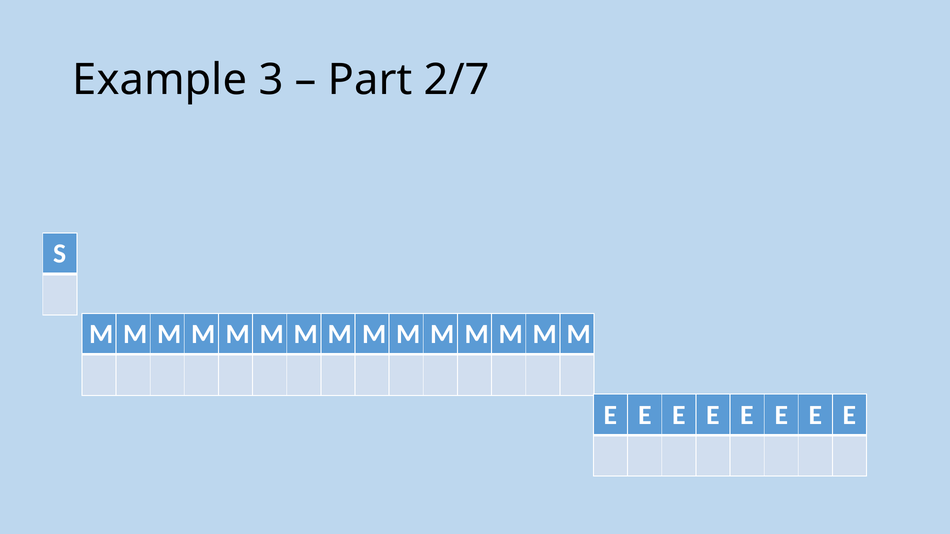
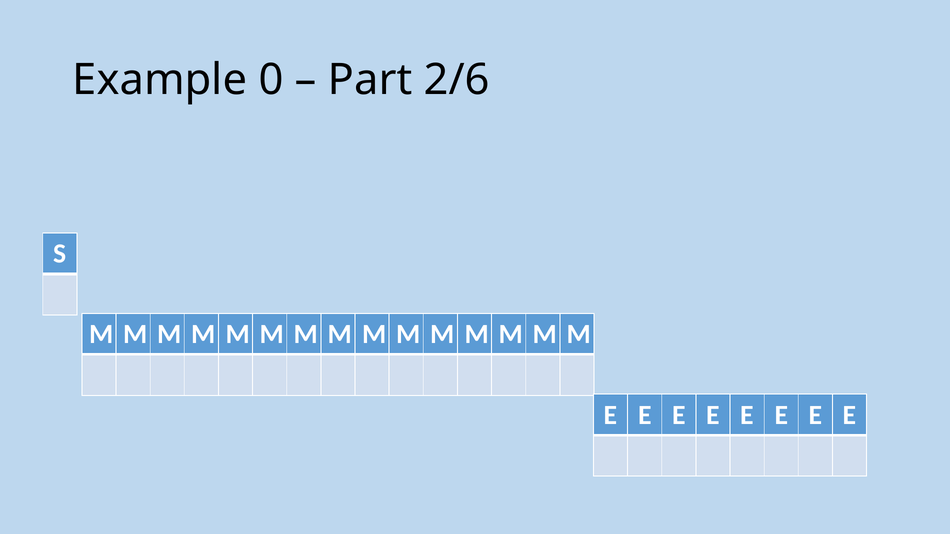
3: 3 -> 0 (271, 80)
2/7: 2/7 -> 2/6 (457, 80)
